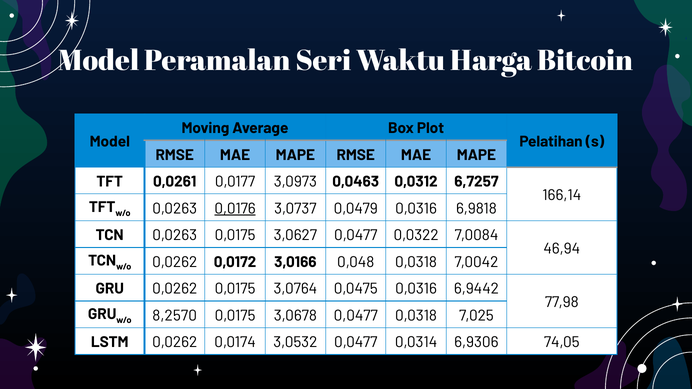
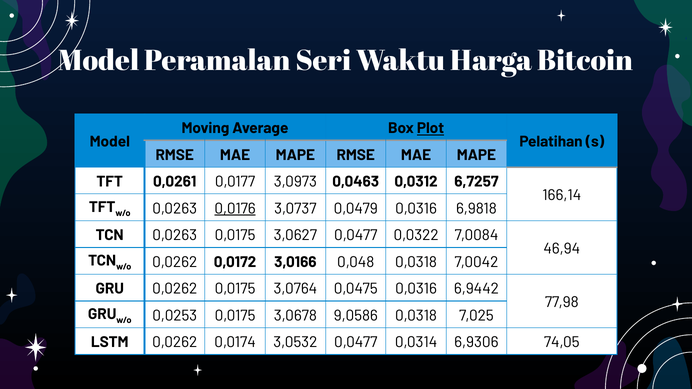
Plot underline: none -> present (431, 128)
8,2570: 8,2570 -> 0,0253 (175, 316)
3,0678 0,0477: 0,0477 -> 9,0586 (356, 316)
